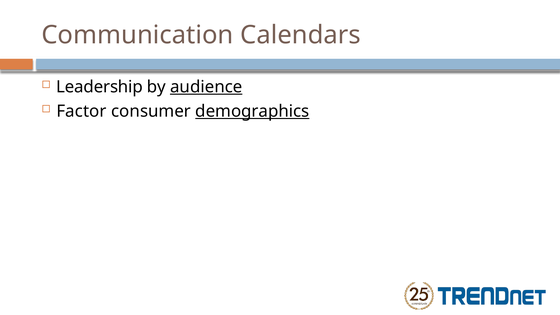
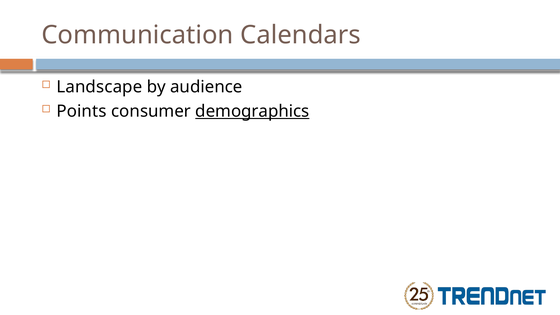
Leadership: Leadership -> Landscape (99, 87)
audience underline: present -> none (206, 87)
Factor: Factor -> Points (81, 111)
